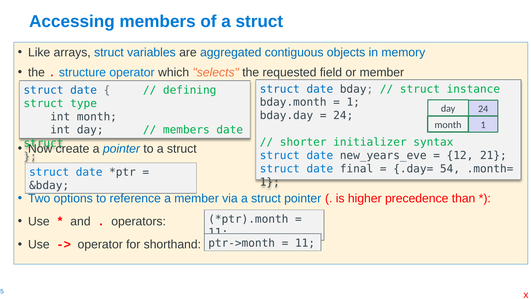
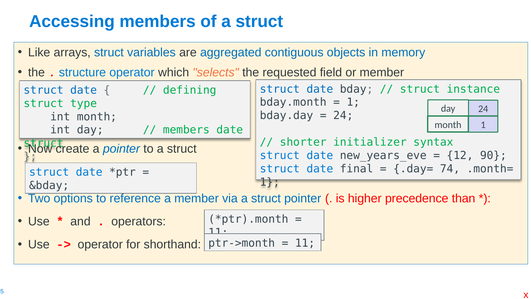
21: 21 -> 90 (493, 155)
54: 54 -> 74 (450, 169)
